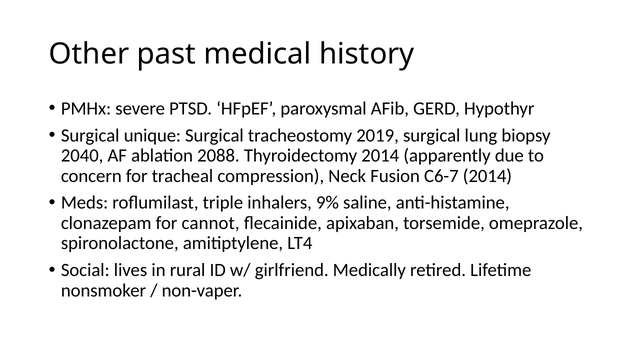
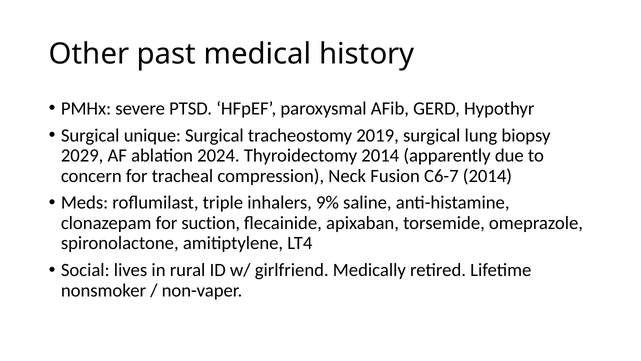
2040: 2040 -> 2029 (82, 155)
2088: 2088 -> 2024 (218, 155)
cannot: cannot -> suction (211, 223)
